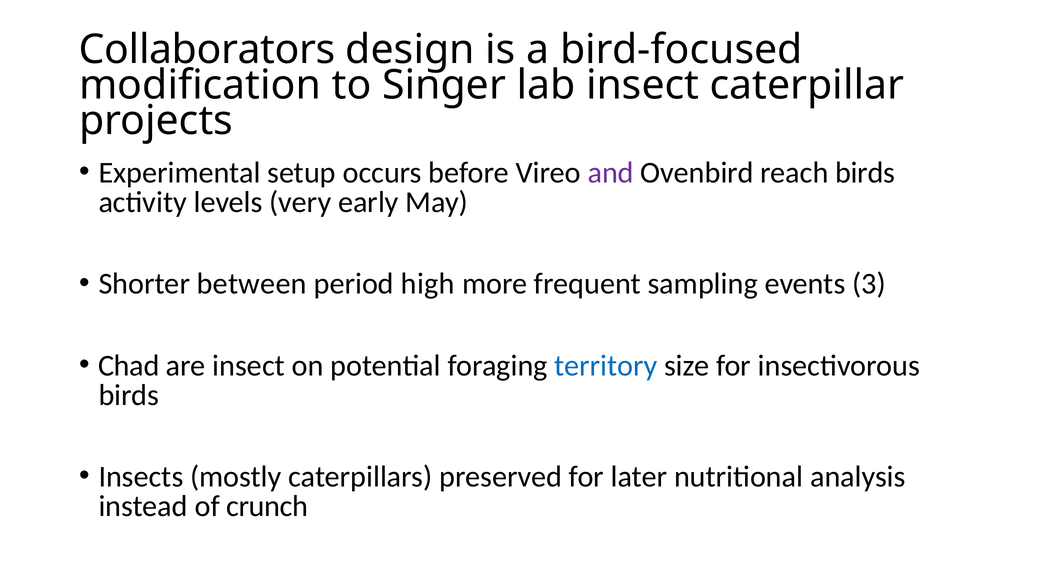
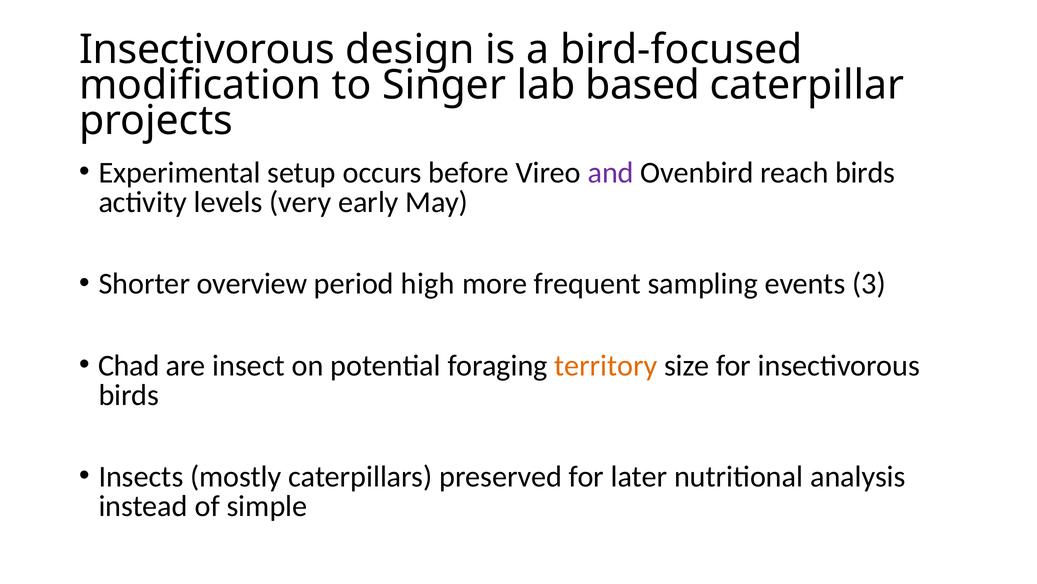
Collaborators: Collaborators -> Insectivorous (207, 50)
lab insect: insect -> based (643, 85)
between: between -> overview (252, 284)
territory colour: blue -> orange (606, 365)
crunch: crunch -> simple (267, 506)
